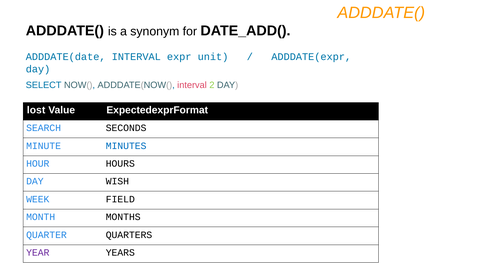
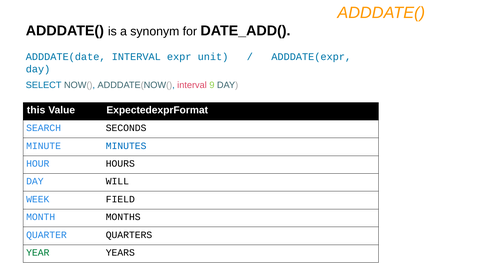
2: 2 -> 9 (212, 85)
lost: lost -> this (36, 110)
WISH: WISH -> WILL (117, 181)
YEAR colour: purple -> green (38, 252)
